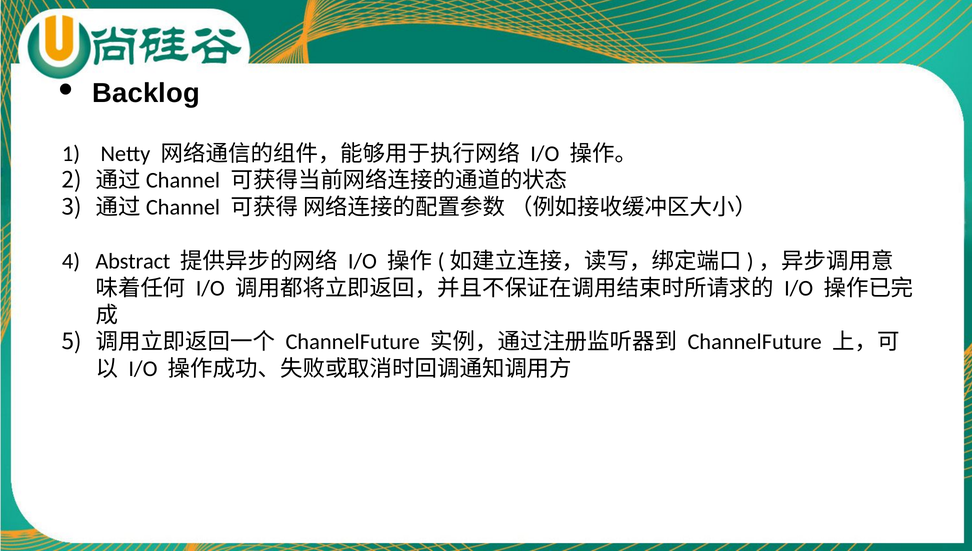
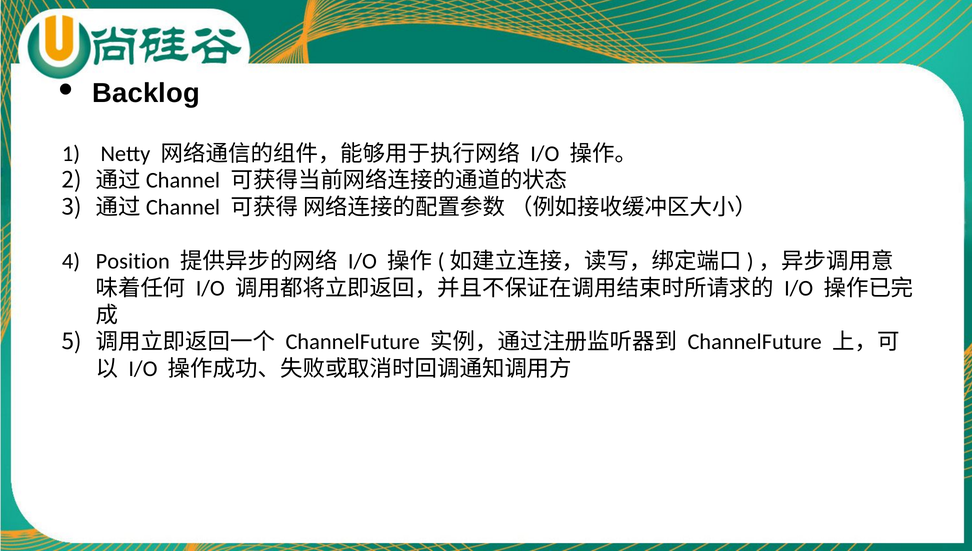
Abstract: Abstract -> Position (133, 262)
